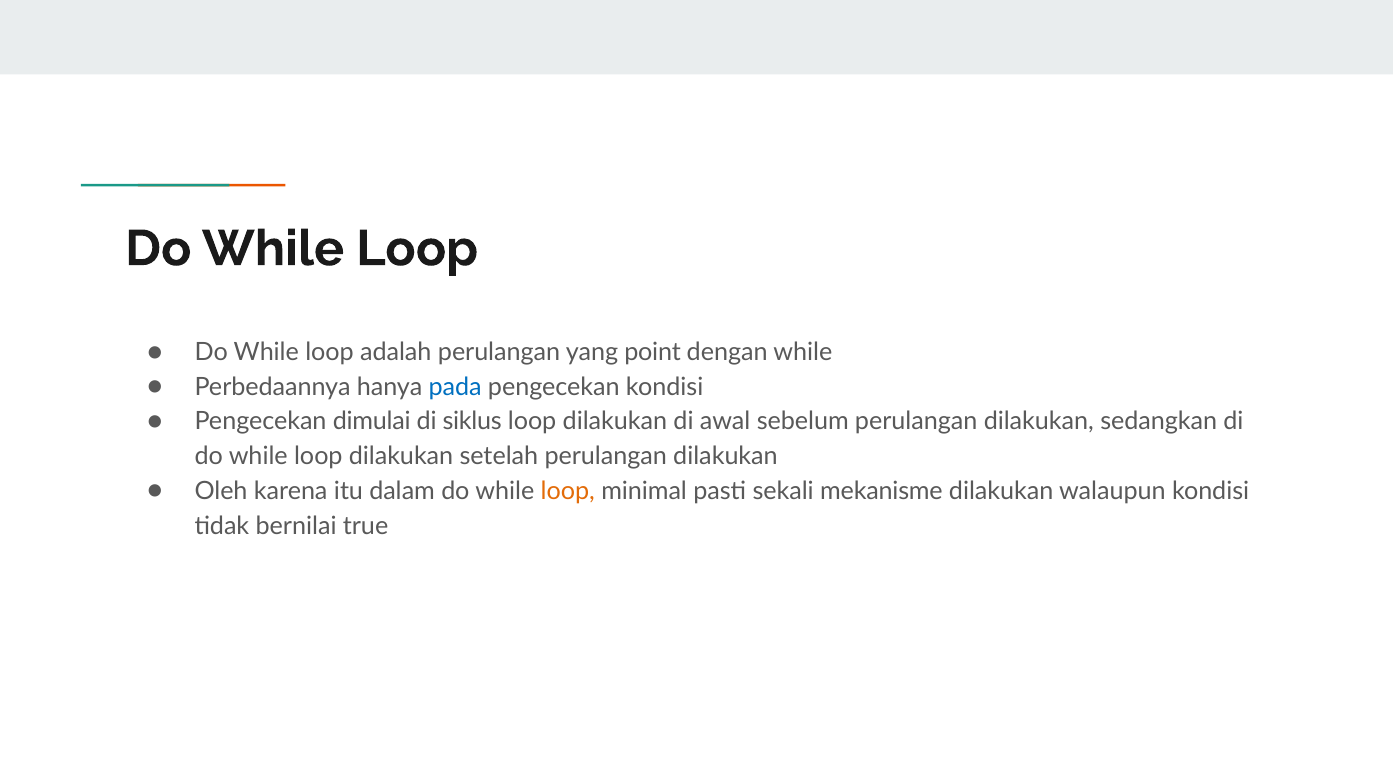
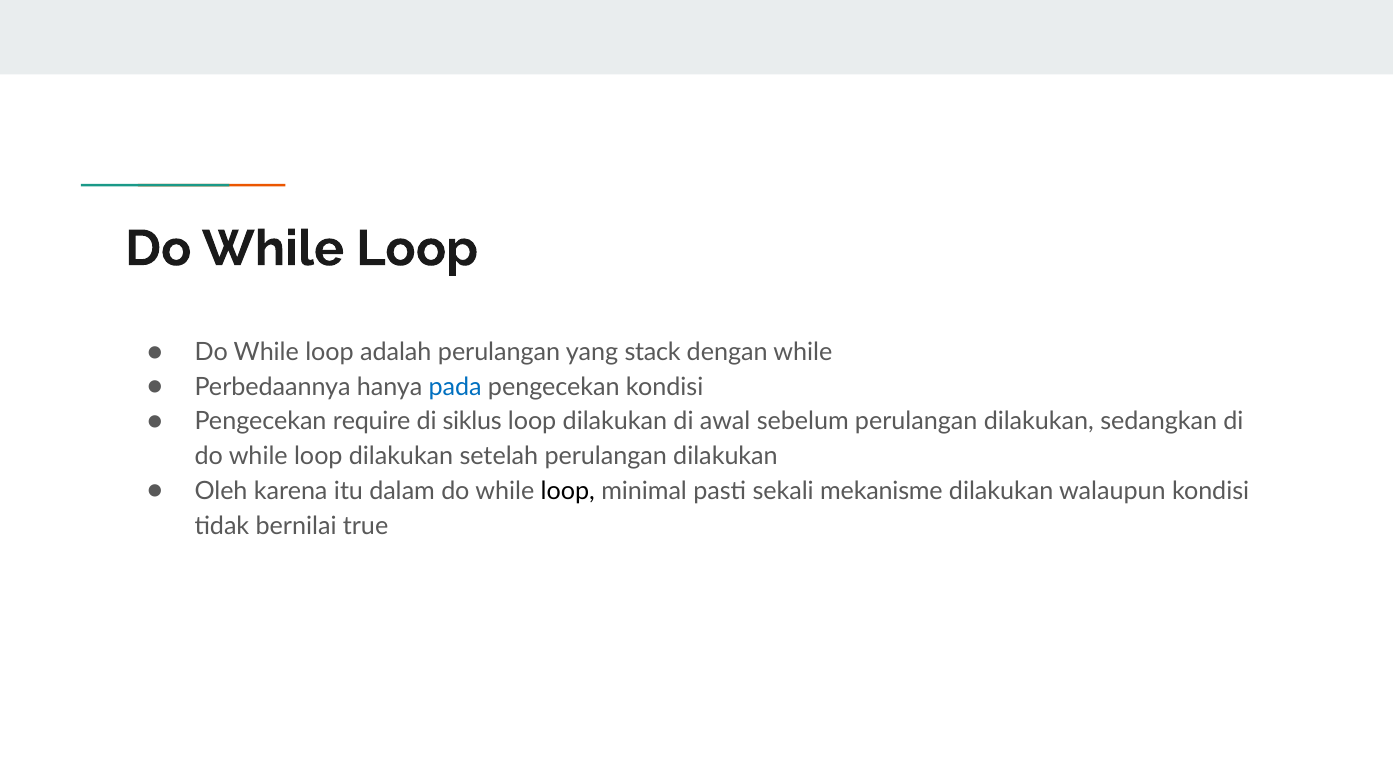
point: point -> stack (653, 352)
dimulai: dimulai -> require (372, 421)
loop colour: orange -> black (568, 491)
